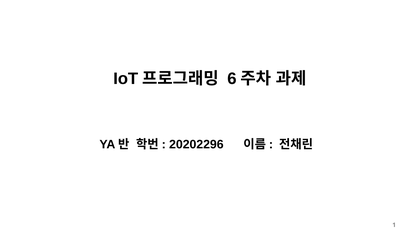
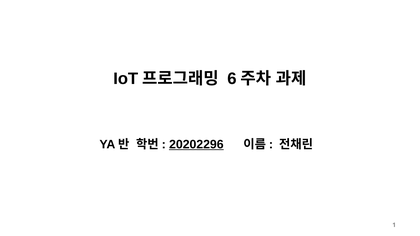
20202296 underline: none -> present (196, 145)
